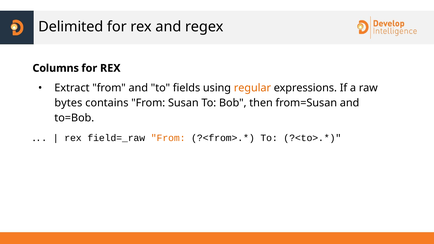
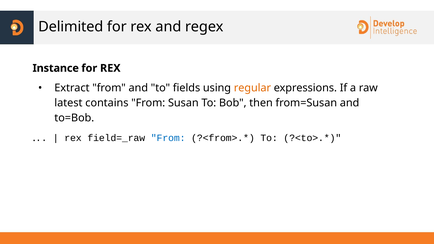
Columns: Columns -> Instance (56, 68)
bytes: bytes -> latest (68, 103)
From colour: orange -> blue (168, 138)
